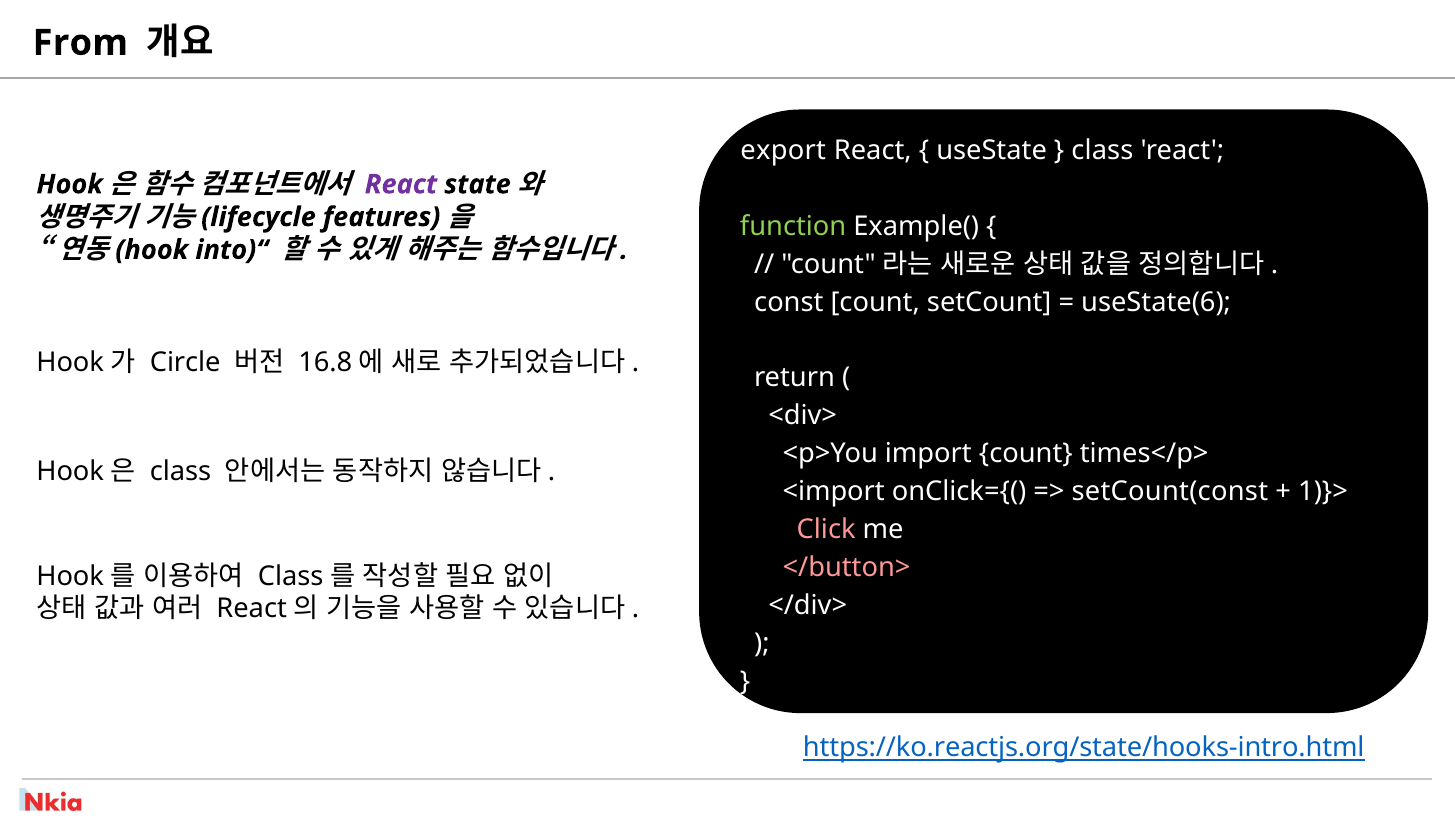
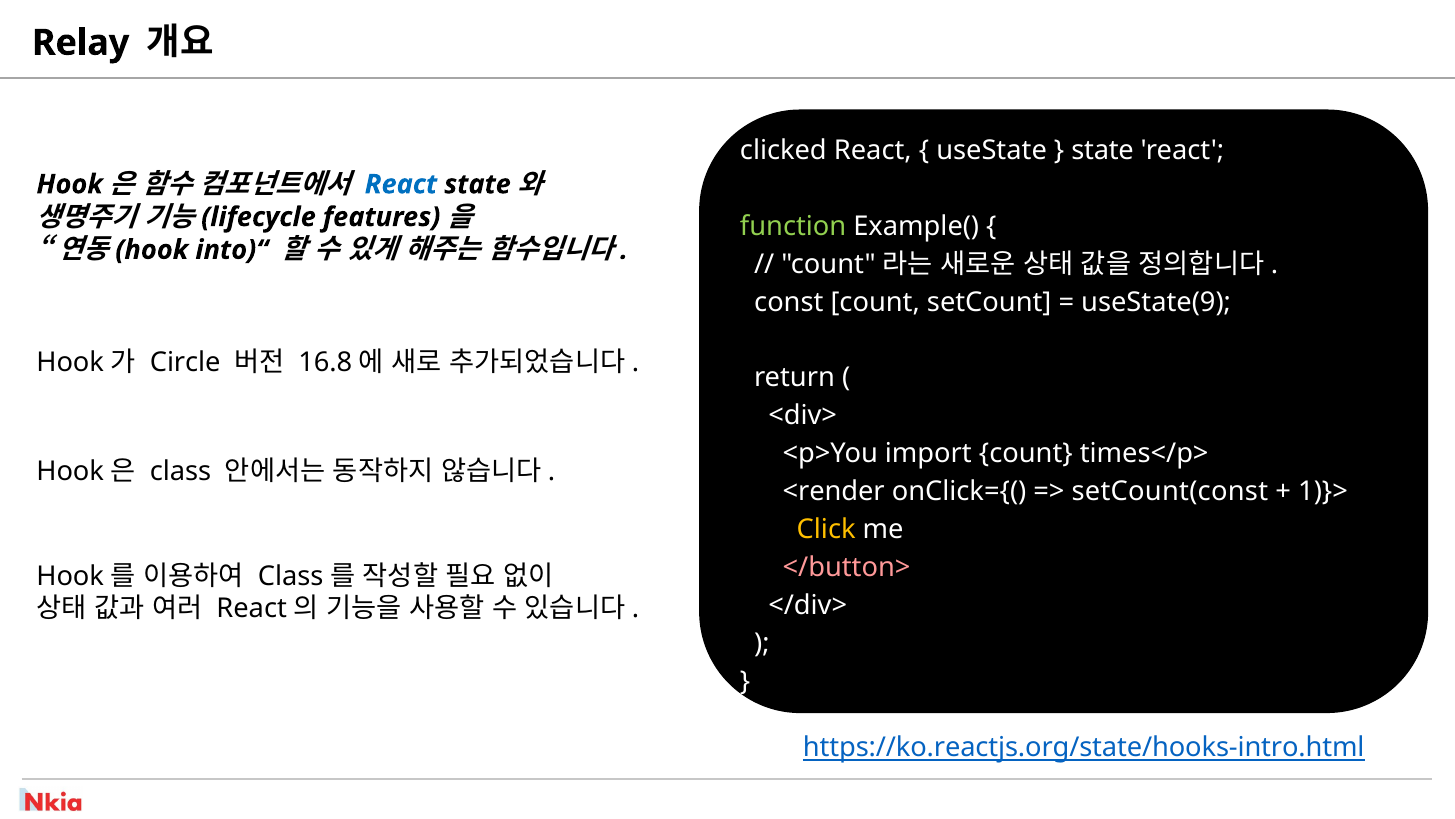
From: From -> Relay (81, 43)
export: export -> clicked (783, 150)
class: class -> state (1103, 150)
React colour: purple -> blue (401, 184)
useState(6: useState(6 -> useState(9 (1156, 302)
<import: <import -> <render (834, 491)
Click colour: pink -> yellow (826, 529)
